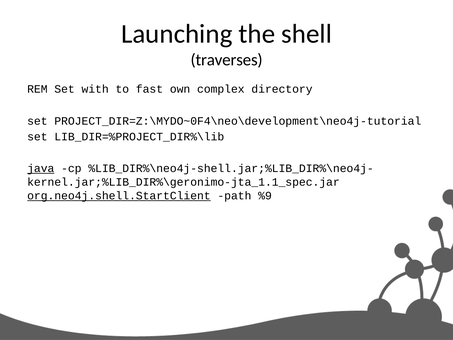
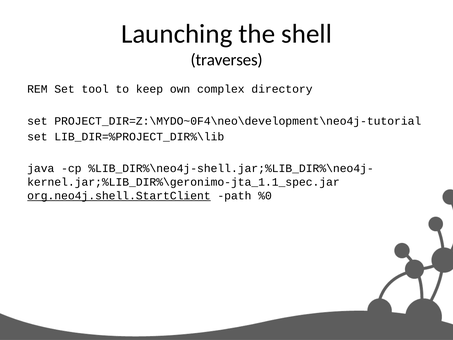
with: with -> tool (95, 89)
fast: fast -> keep (149, 89)
java underline: present -> none (41, 168)
%9: %9 -> %0 (265, 196)
